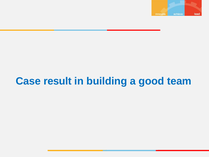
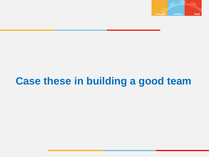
result: result -> these (57, 81)
